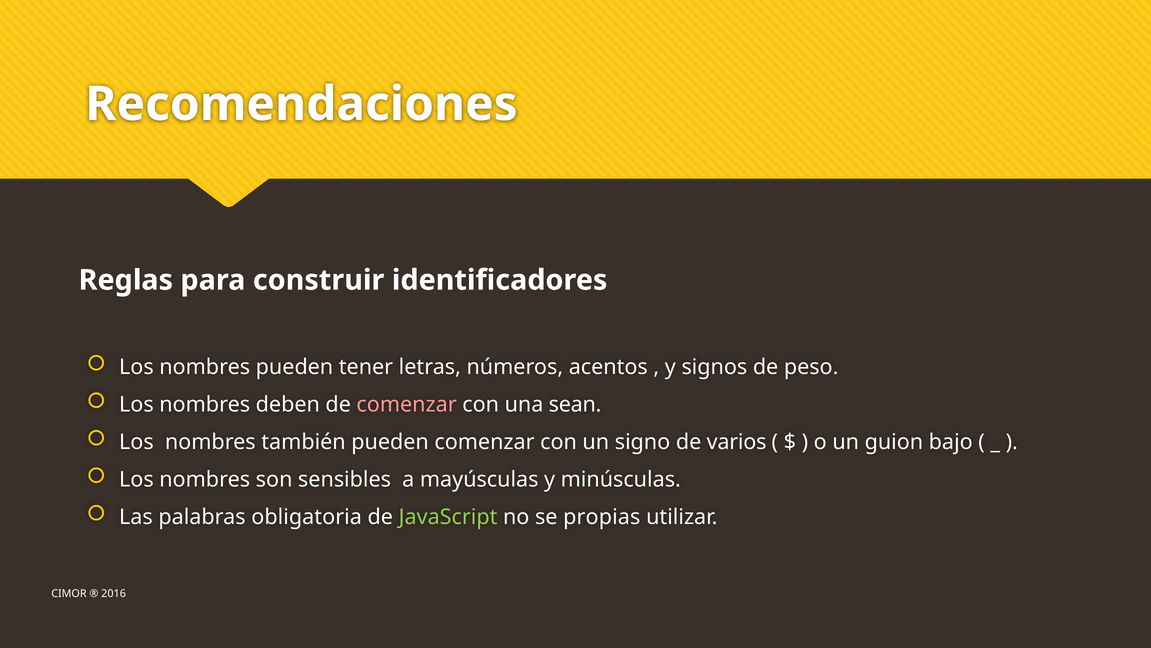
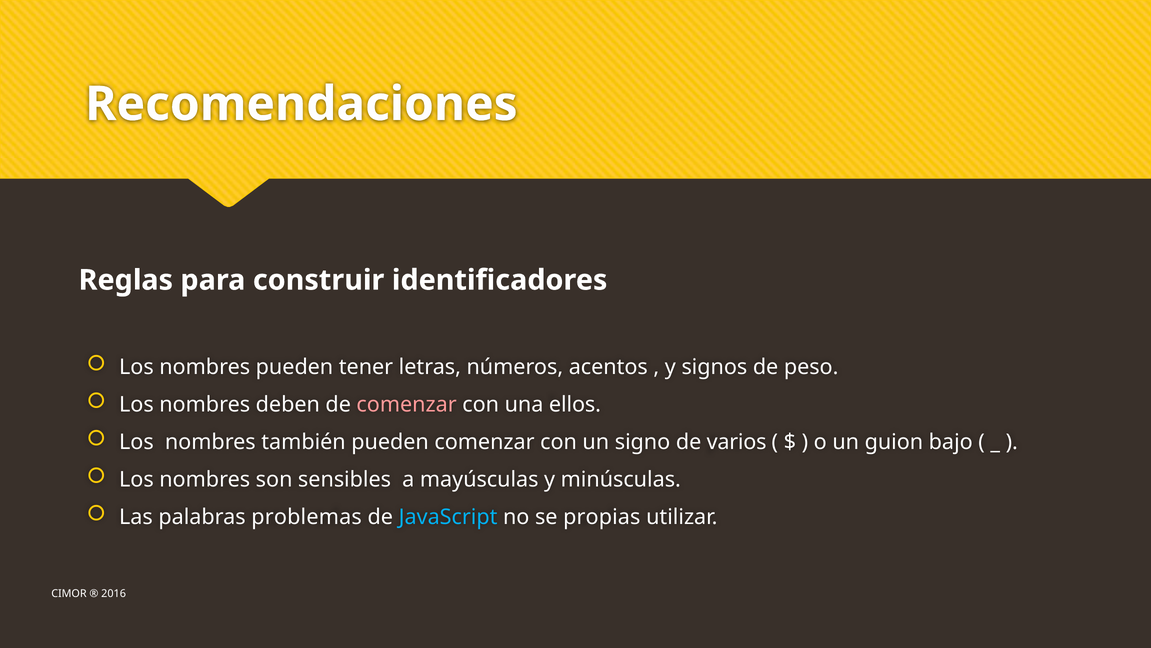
sean: sean -> ellos (575, 404)
obligatoria: obligatoria -> problemas (307, 517)
JavaScript colour: light green -> light blue (448, 517)
